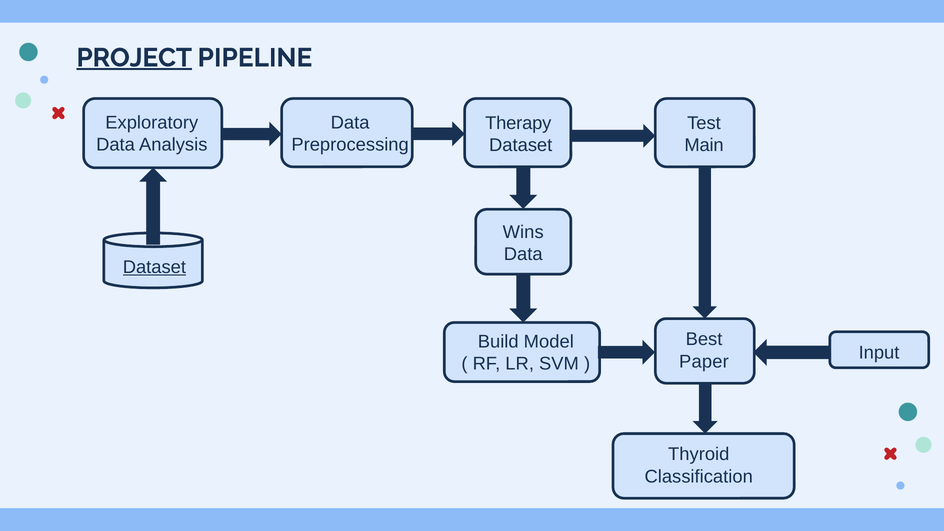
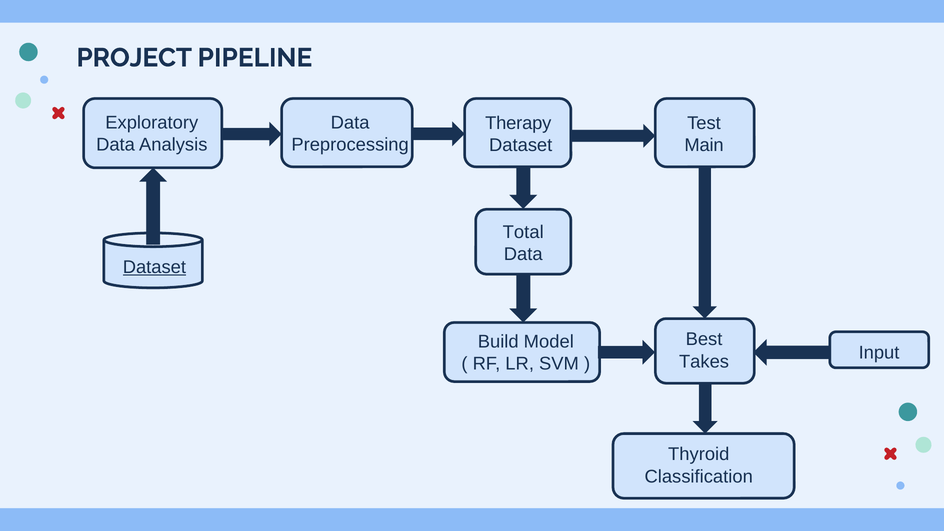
PROJECT underline: present -> none (134, 58)
Wins: Wins -> Total (523, 232)
Paper: Paper -> Takes (704, 361)
